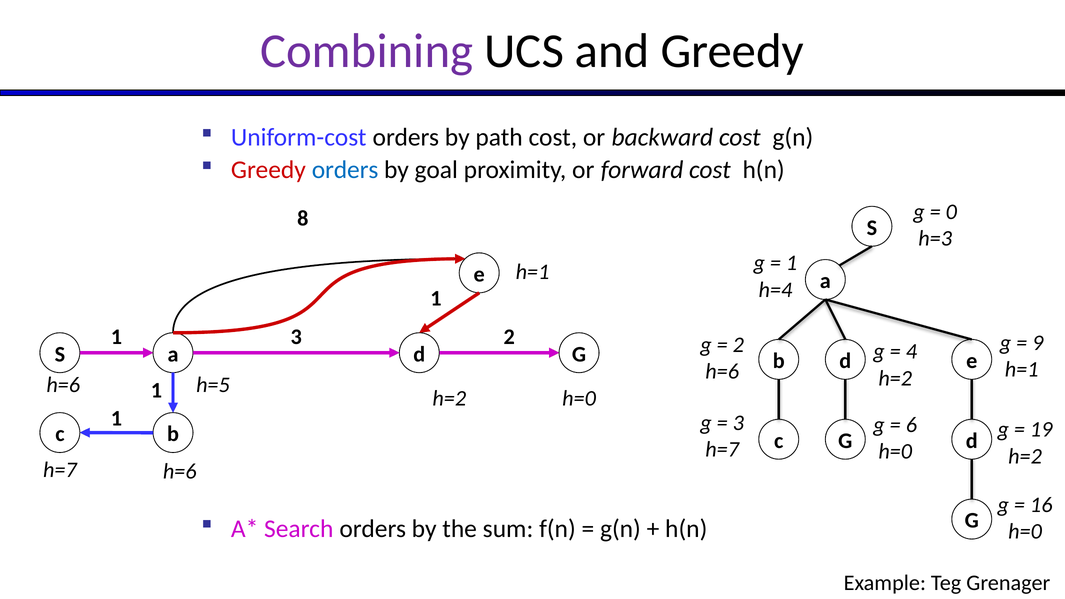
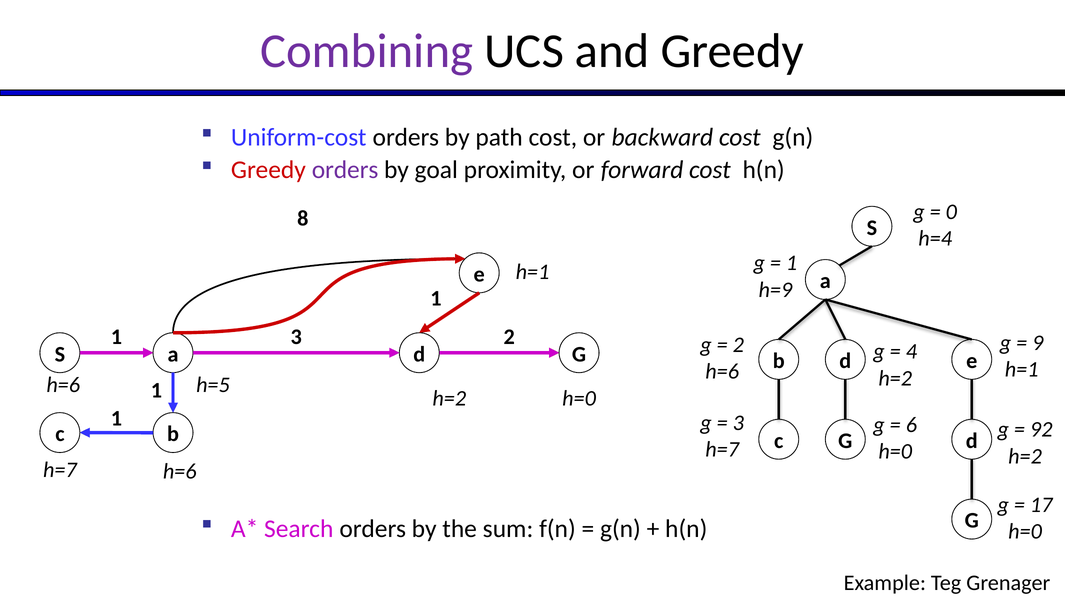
orders colour: blue -> purple (345, 170)
h=3: h=3 -> h=4 (935, 238)
h=4: h=4 -> h=9 (775, 290)
19: 19 -> 92 (1041, 430)
16: 16 -> 17 (1041, 505)
